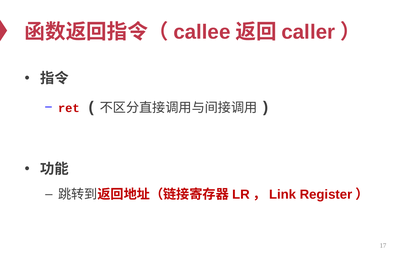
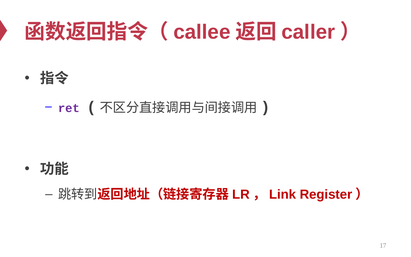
ret colour: red -> purple (69, 108)
